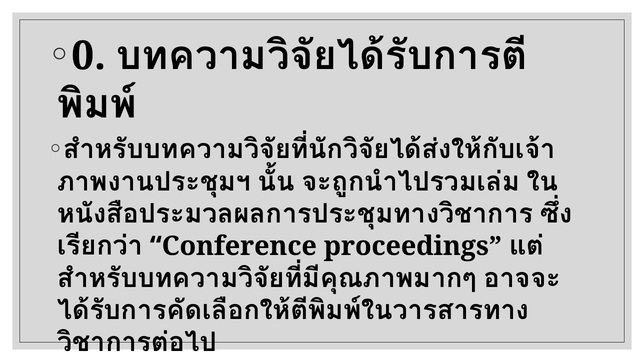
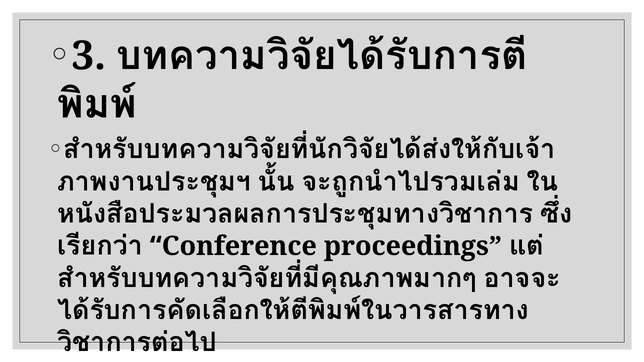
0: 0 -> 3 (89, 56)
